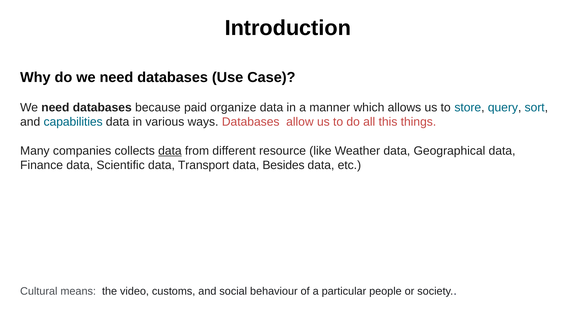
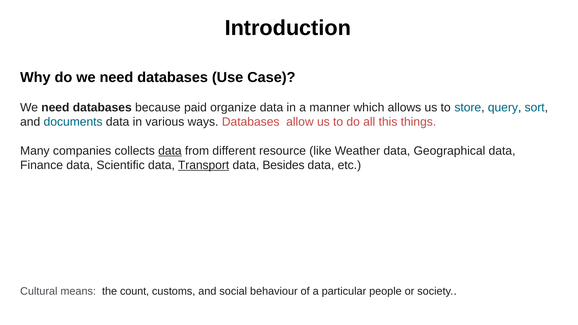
capabilities: capabilities -> documents (73, 122)
Transport underline: none -> present (204, 165)
video: video -> count (135, 291)
